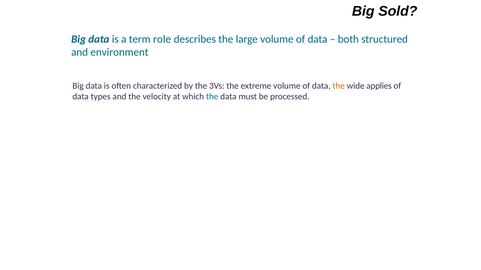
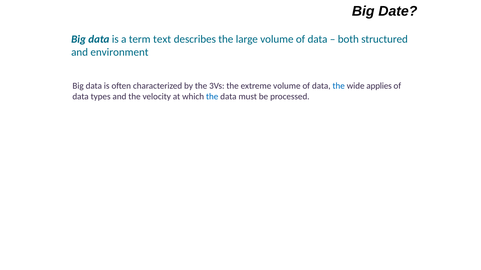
Sold: Sold -> Date (398, 11)
role: role -> text (162, 39)
the colour: orange -> blue (339, 86)
